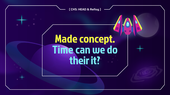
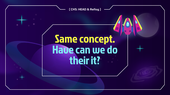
Made: Made -> Same (66, 39)
Time: Time -> Have (63, 50)
